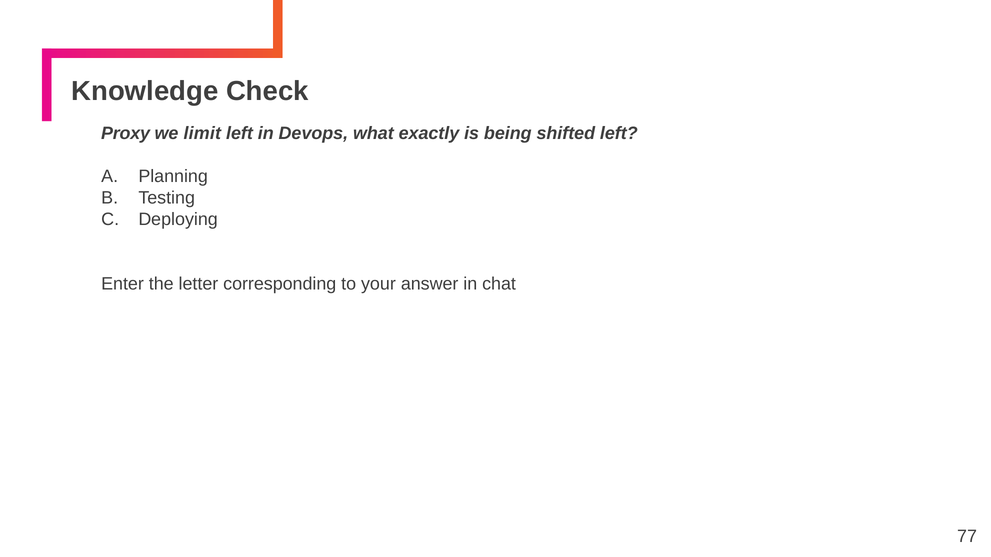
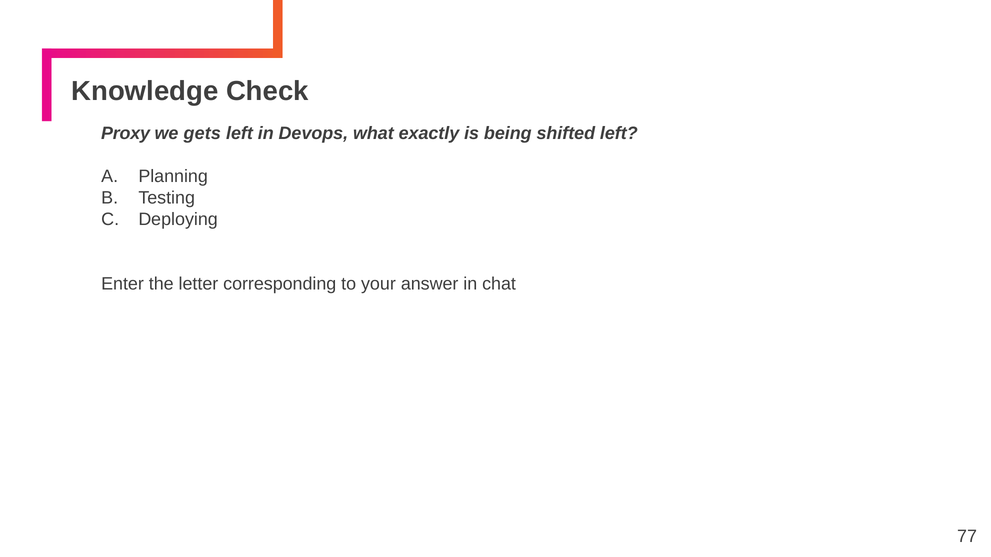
limit: limit -> gets (202, 133)
